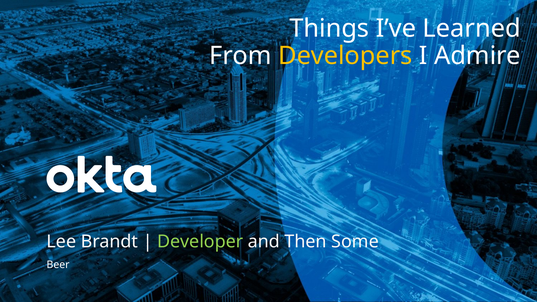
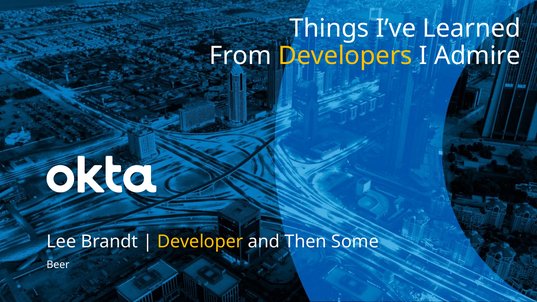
Developer colour: light green -> yellow (200, 242)
